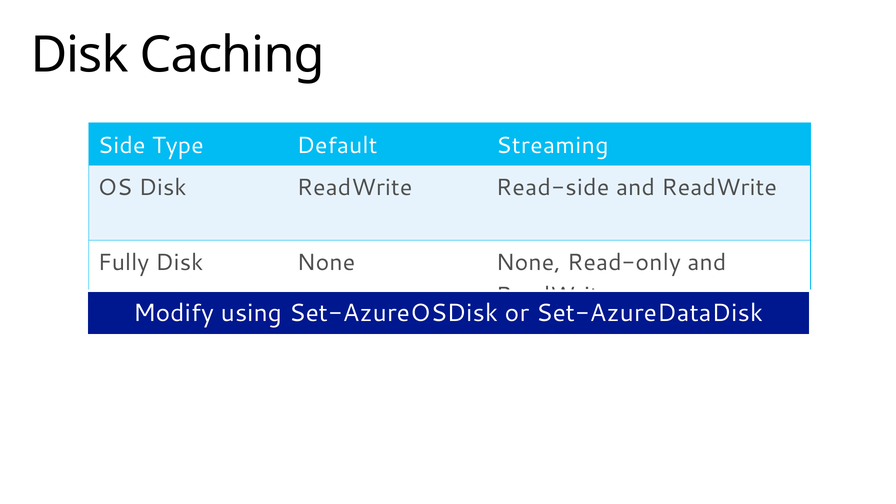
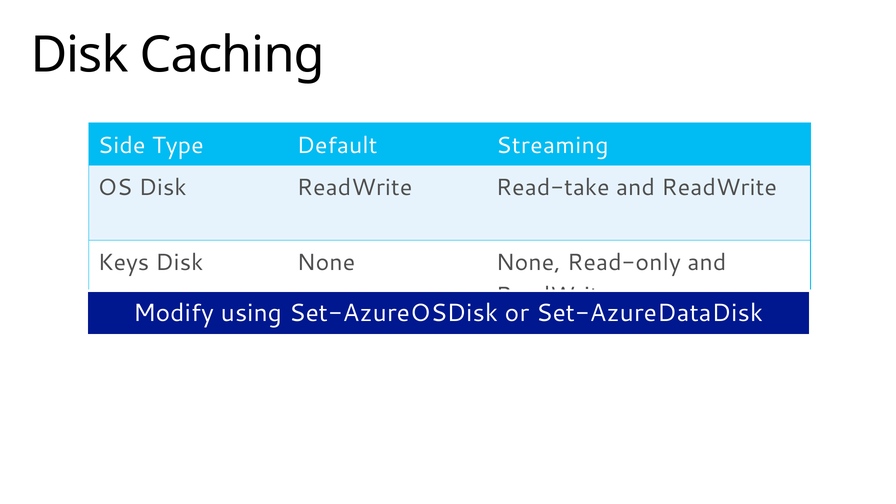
Read-side: Read-side -> Read-take (553, 187)
Fully: Fully -> Keys (123, 262)
